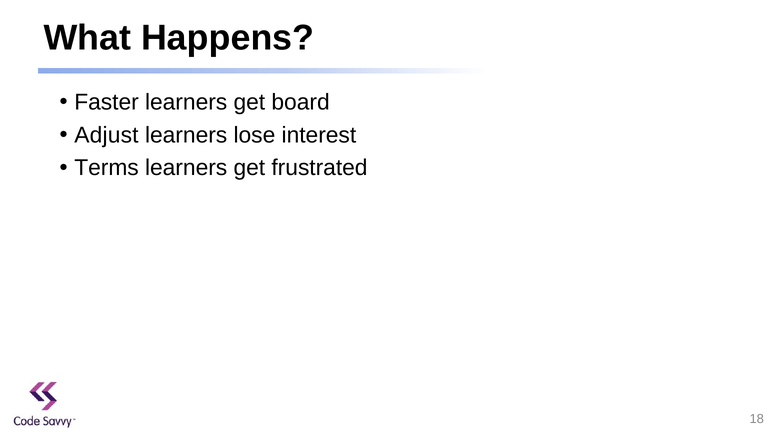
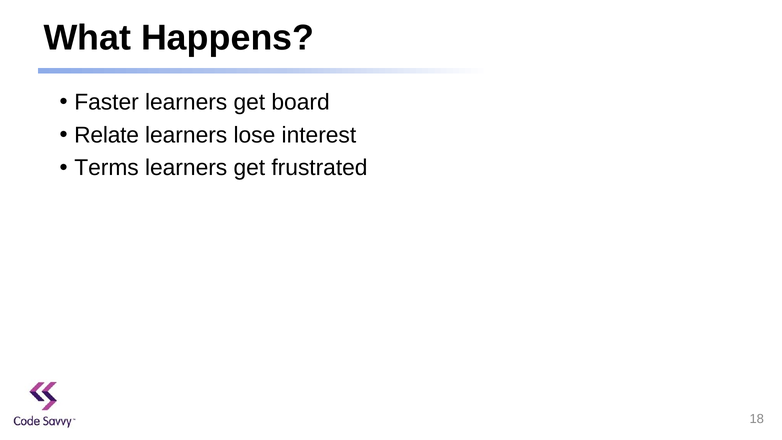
Adjust: Adjust -> Relate (107, 135)
